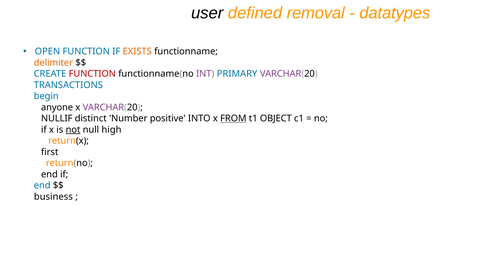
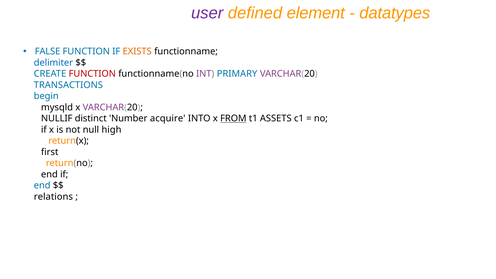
user colour: black -> purple (207, 13)
removal: removal -> element (316, 13)
OPEN: OPEN -> FALSE (48, 52)
delimiter colour: orange -> blue (53, 63)
anyone: anyone -> mysqld (57, 107)
positive: positive -> acquire (168, 119)
OBJECT: OBJECT -> ASSETS (276, 119)
not underline: present -> none (73, 130)
business: business -> relations (53, 197)
